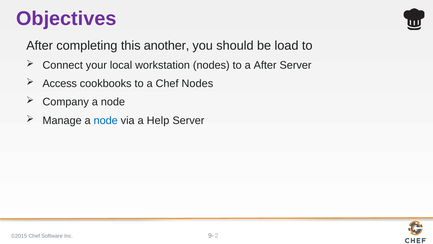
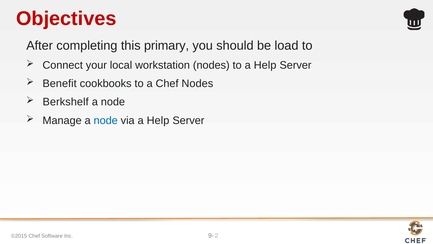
Objectives colour: purple -> red (66, 19)
another: another -> primary (167, 46)
to a After: After -> Help (265, 65)
Access: Access -> Benefit (60, 83)
Company: Company -> Berkshelf (66, 102)
